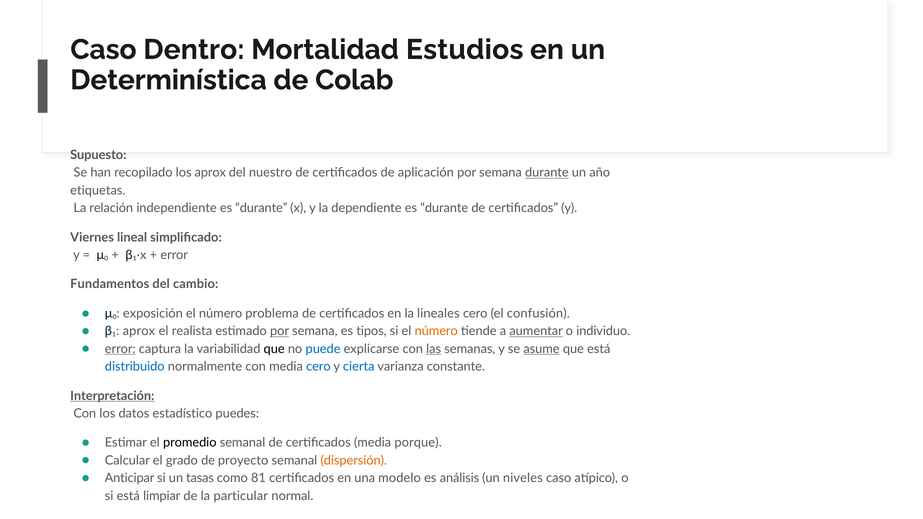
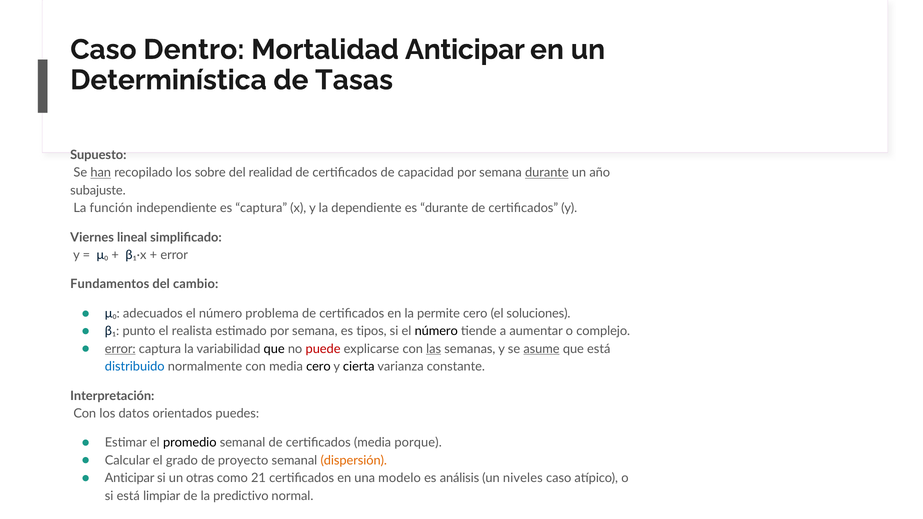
Mortalidad Estudios: Estudios -> Anticipar (465, 50)
Colab: Colab -> Tasas (354, 80)
han underline: none -> present (101, 173)
los aprox: aprox -> sobre (210, 173)
nuestro: nuestro -> realidad (271, 173)
aplicación: aplicación -> capacidad (426, 173)
etiquetas: etiquetas -> subajuste (98, 190)
relación: relación -> función (111, 208)
independiente es durante: durante -> captura (261, 208)
exposición: exposición -> adecuados (153, 314)
lineales: lineales -> permite (439, 314)
confusión: confusión -> soluciones (538, 314)
β₁ aprox: aprox -> punto (139, 331)
por underline: present -> none (280, 331)
número colour: orange -> black (436, 331)
aumentar underline: present -> none (536, 331)
individuo: individuo -> complejo (603, 331)
puede colour: blue -> red (323, 349)
cero colour: blue -> black (318, 367)
cierta colour: blue -> black (359, 367)
Interpretación underline: present -> none (112, 396)
estadístico: estadístico -> orientados (182, 414)
tasas: tasas -> otras (200, 478)
81: 81 -> 21 (258, 478)
particular: particular -> predictivo (241, 496)
